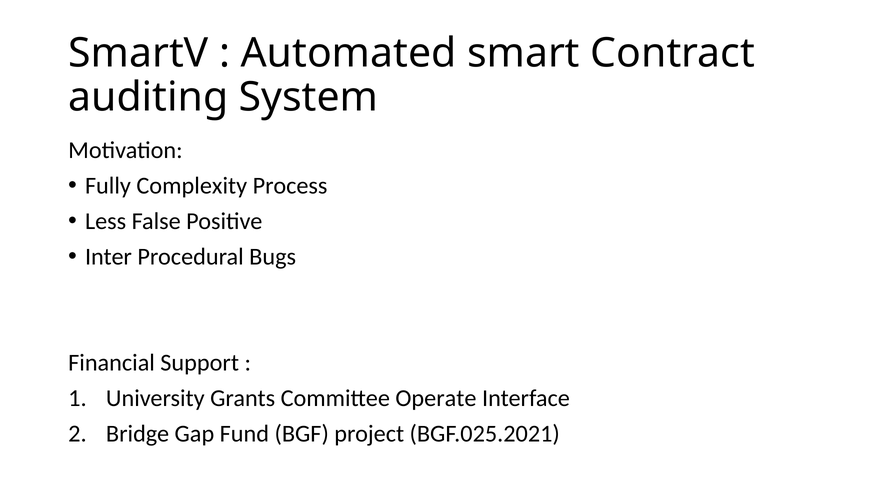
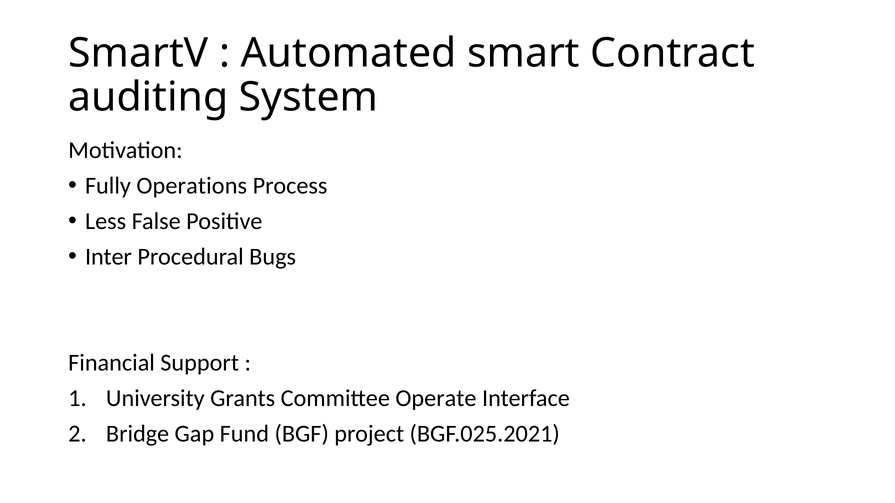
Complexity: Complexity -> Operations (192, 186)
